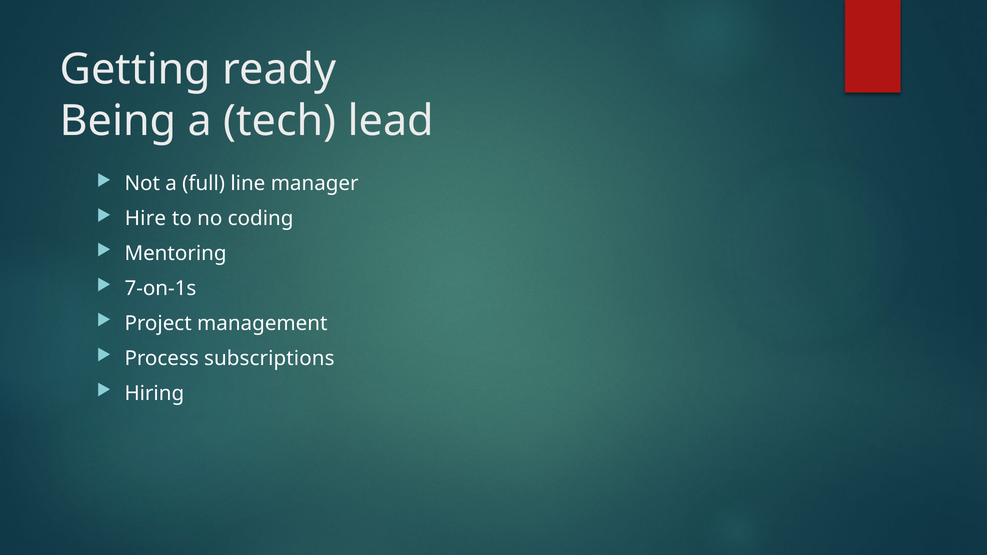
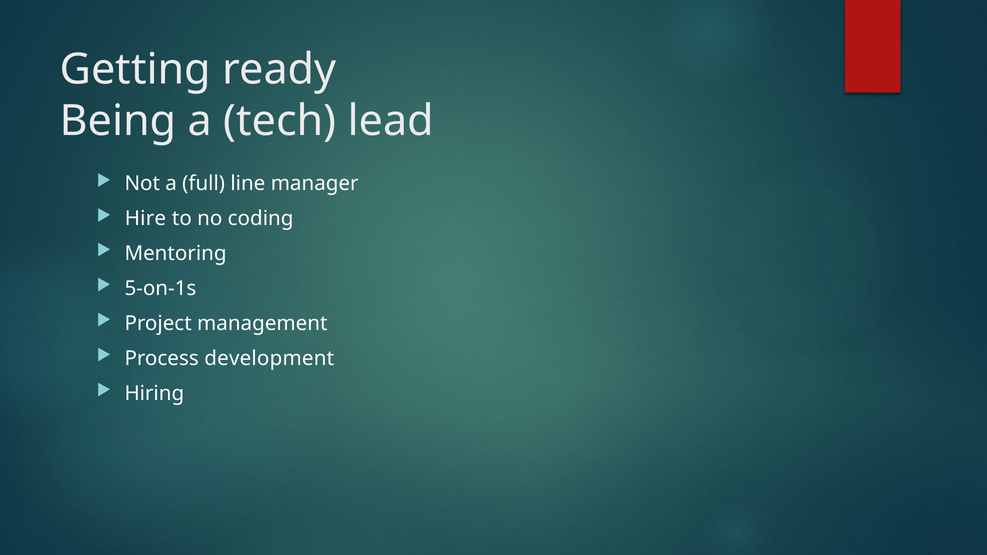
7-on-1s: 7-on-1s -> 5-on-1s (160, 289)
subscriptions: subscriptions -> development (269, 359)
